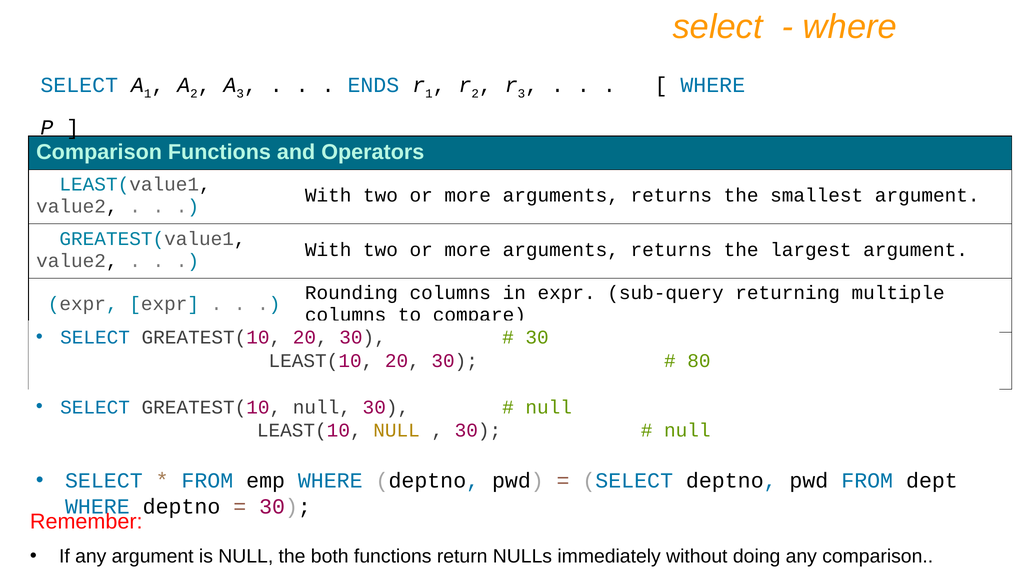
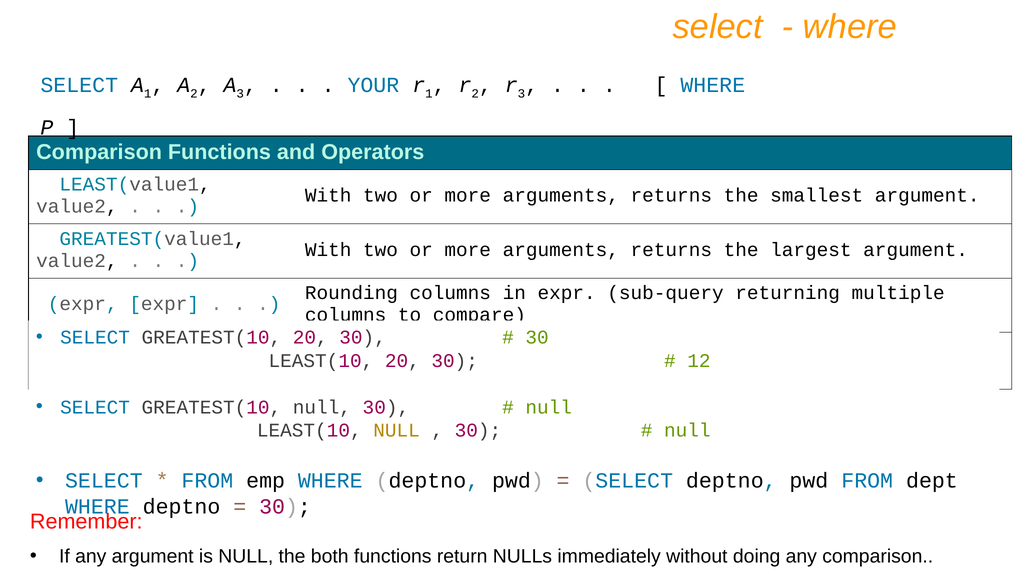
ENDS: ENDS -> YOUR (373, 85)
80: 80 -> 12 (699, 361)
